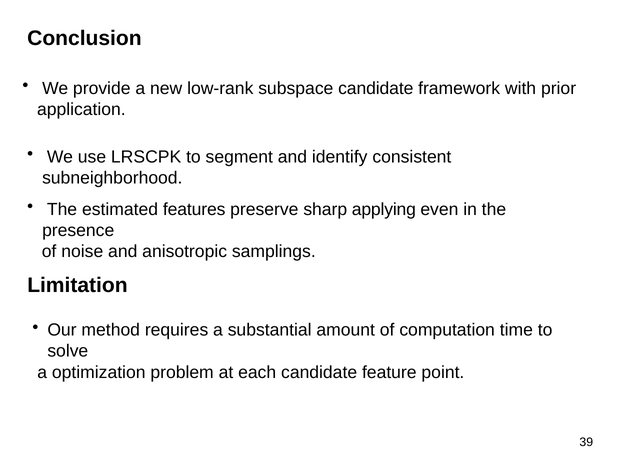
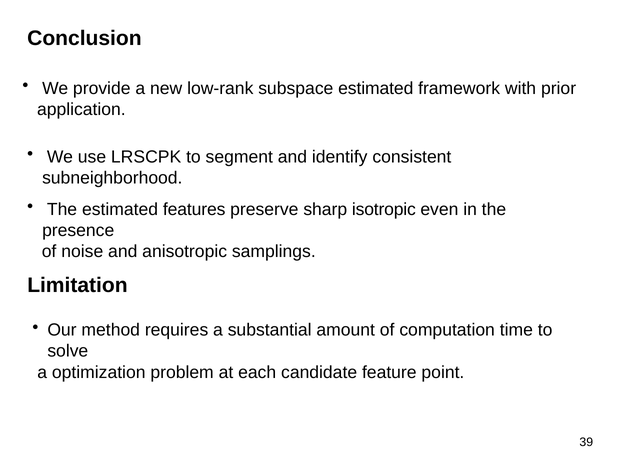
subspace candidate: candidate -> estimated (376, 88)
applying: applying -> isotropic (384, 209)
